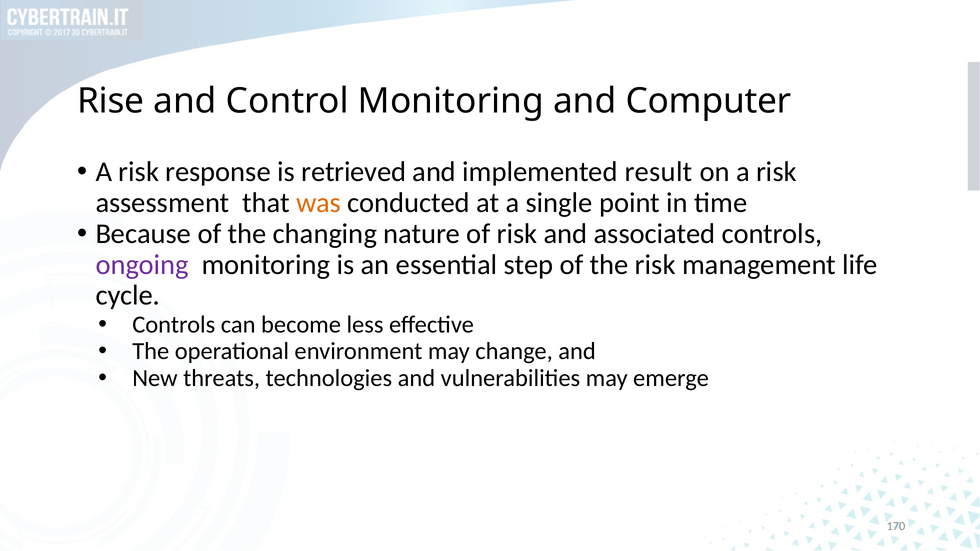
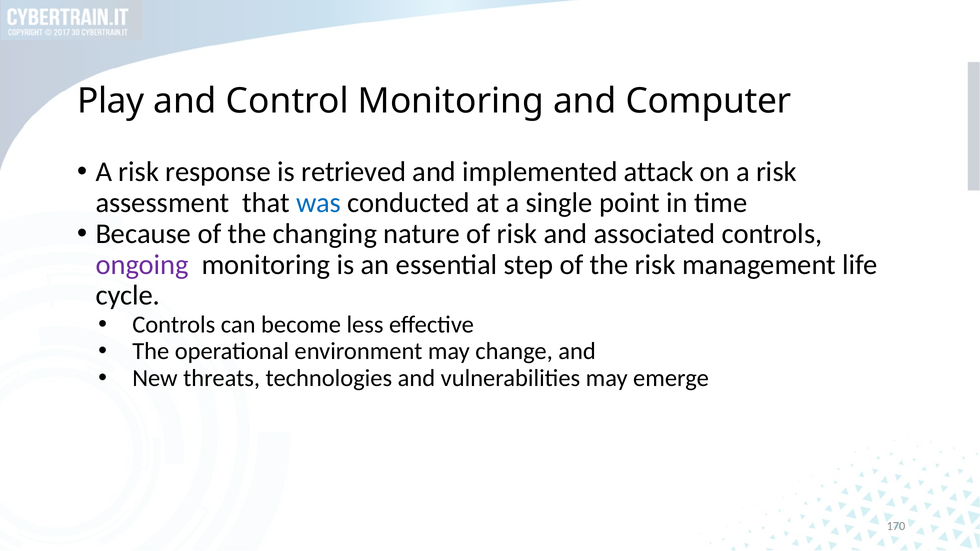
Rise: Rise -> Play (111, 101)
result: result -> attack (659, 172)
was colour: orange -> blue (319, 203)
